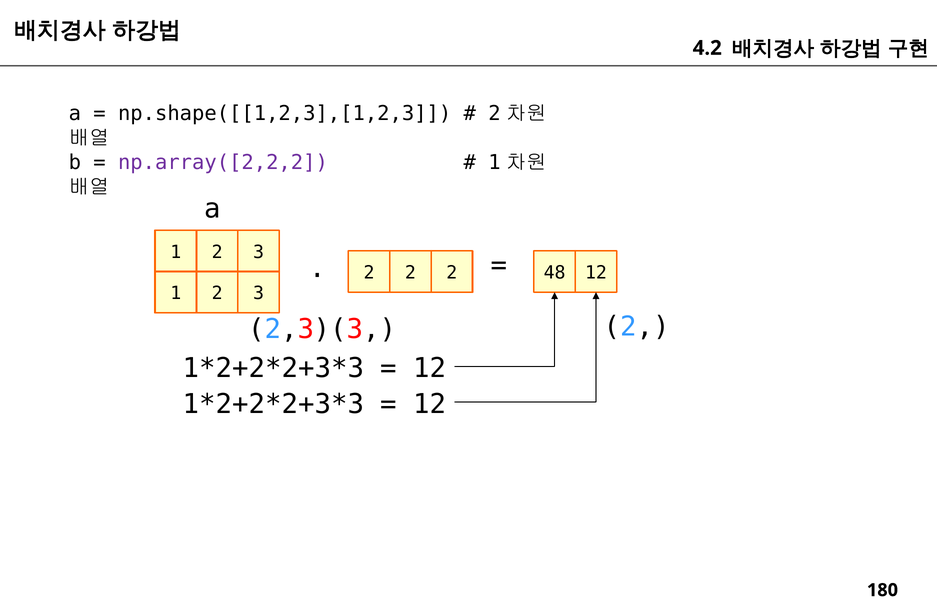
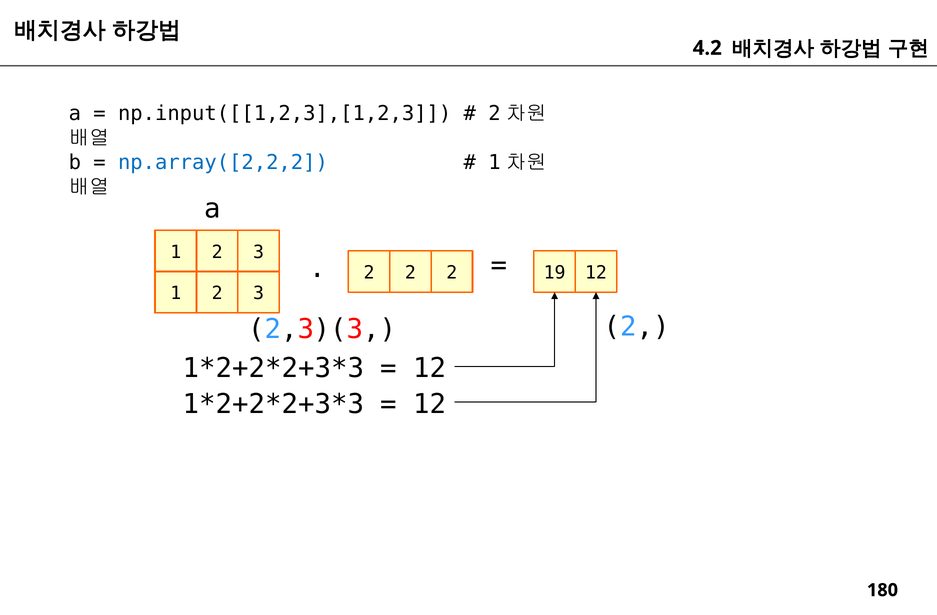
np.shape([[1,2,3],[1,2,3: np.shape([[1,2,3],[1,2,3 -> np.input([[1,2,3],[1,2,3 (285, 113)
np.array([2,2,2 colour: purple -> blue (223, 163)
48: 48 -> 19 (555, 273)
